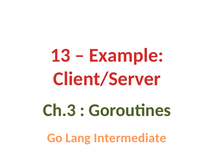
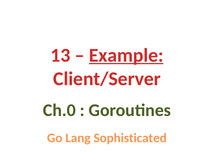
Example underline: none -> present (126, 55)
Ch.3: Ch.3 -> Ch.0 (59, 111)
Intermediate: Intermediate -> Sophisticated (130, 138)
